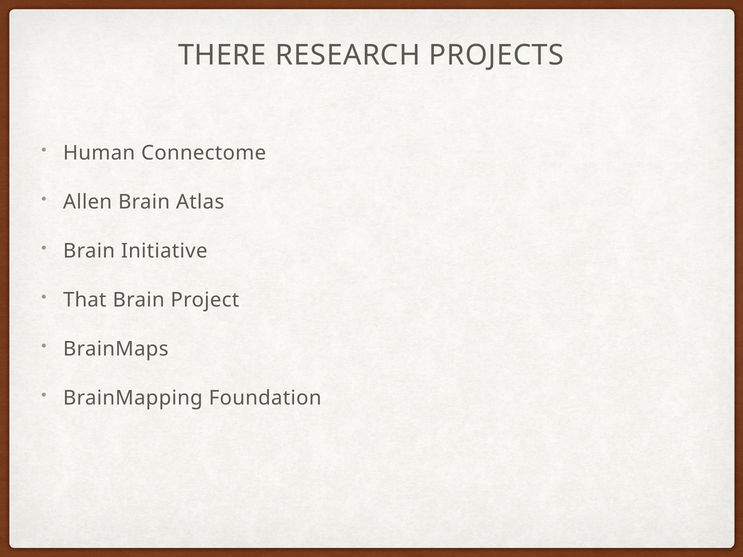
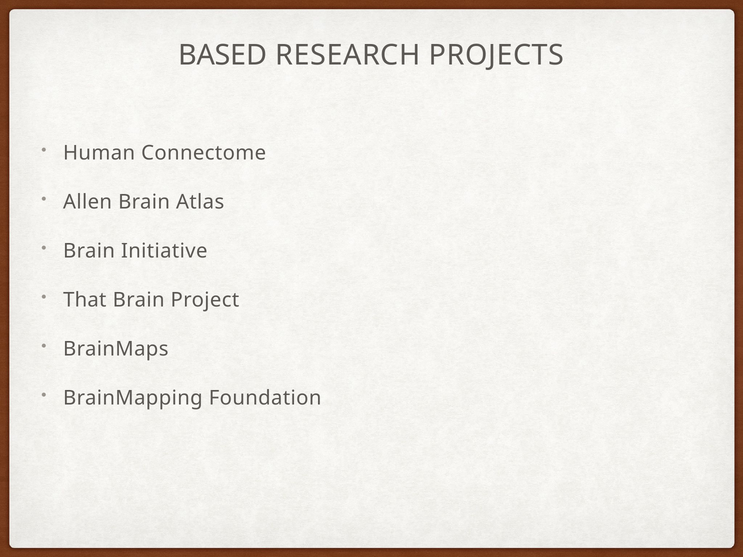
THERE: THERE -> BASED (223, 56)
